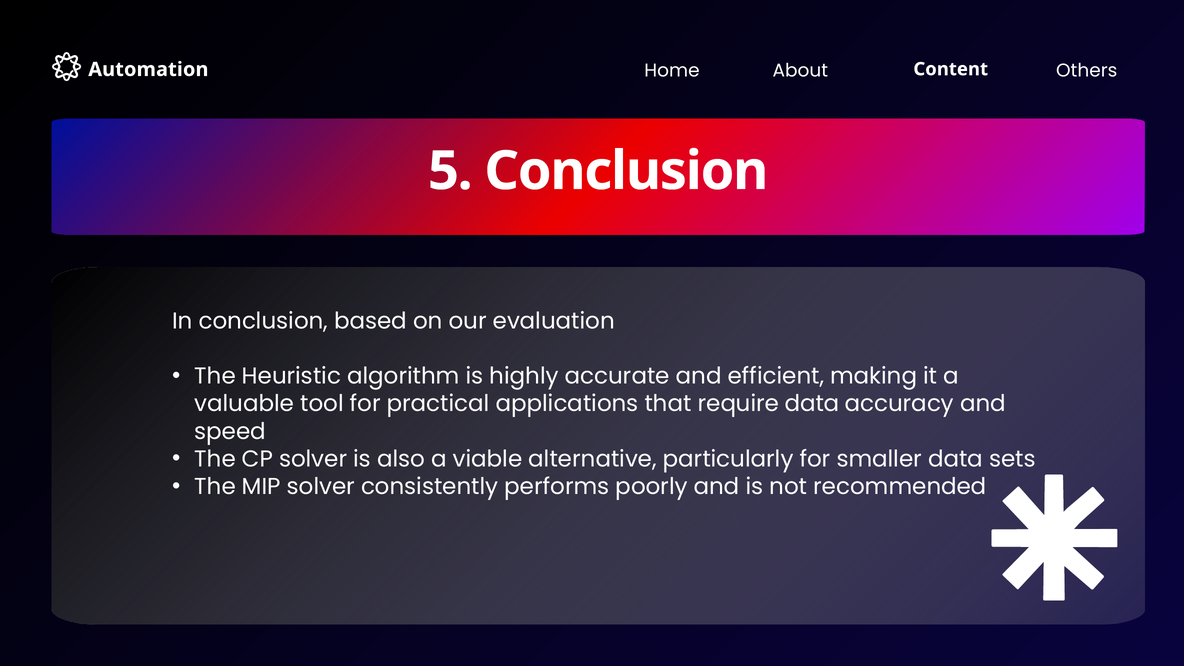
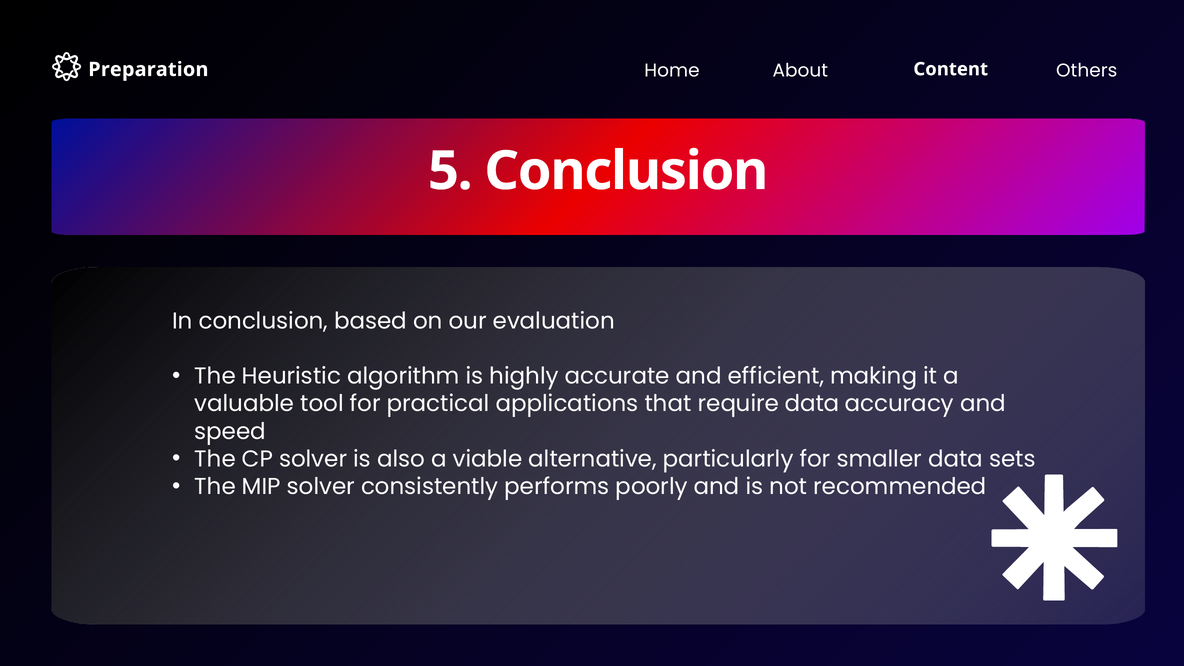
Automation: Automation -> Preparation (148, 69)
